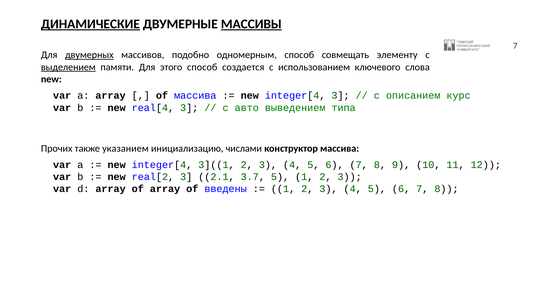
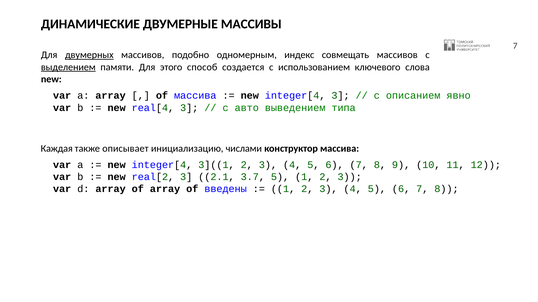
ДИНАМИЧЕСКИЕ underline: present -> none (90, 24)
МАССИВЫ underline: present -> none (251, 24)
одномерным способ: способ -> индекс (299, 55)
совмещать элементу: элементу -> массивов (397, 55)
курс: курс -> явно (459, 96)
Прочих: Прочих -> Каждая (57, 149)
указанием: указанием -> описывает (125, 149)
